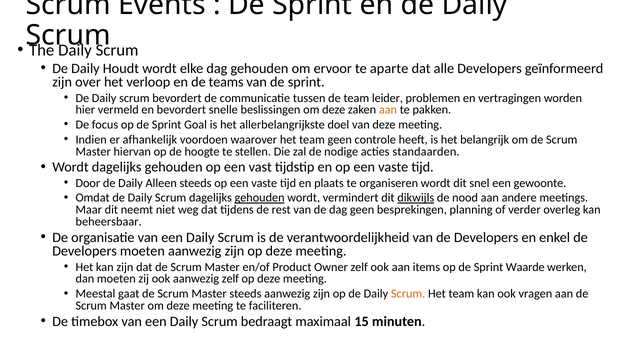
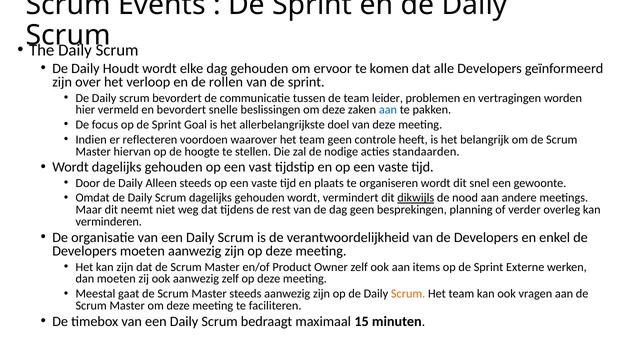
aparte: aparte -> komen (389, 68)
teams: teams -> rollen (226, 82)
aan colour: orange -> blue (388, 110)
afhankelijk: afhankelijk -> reflecteren (150, 139)
gehouden underline: present -> none (260, 198)
beheersbaar: beheersbaar -> verminderen (109, 222)
Waarde: Waarde -> Externe (525, 267)
